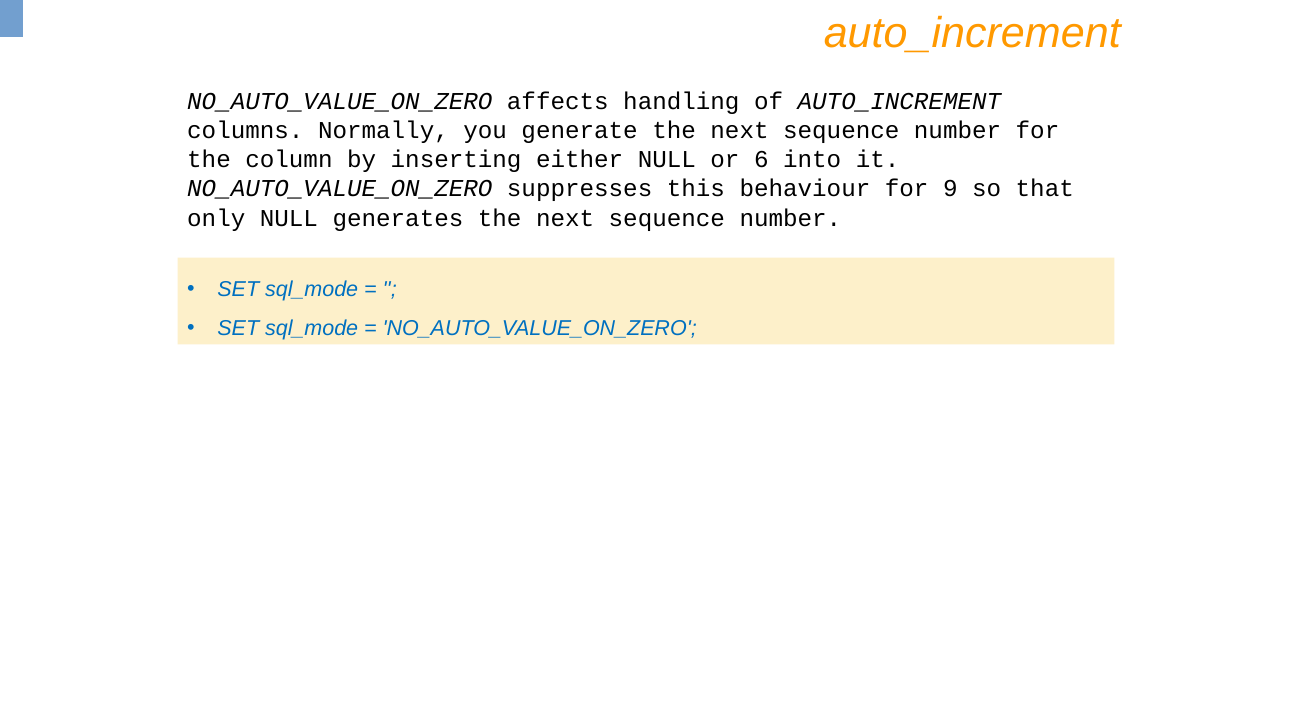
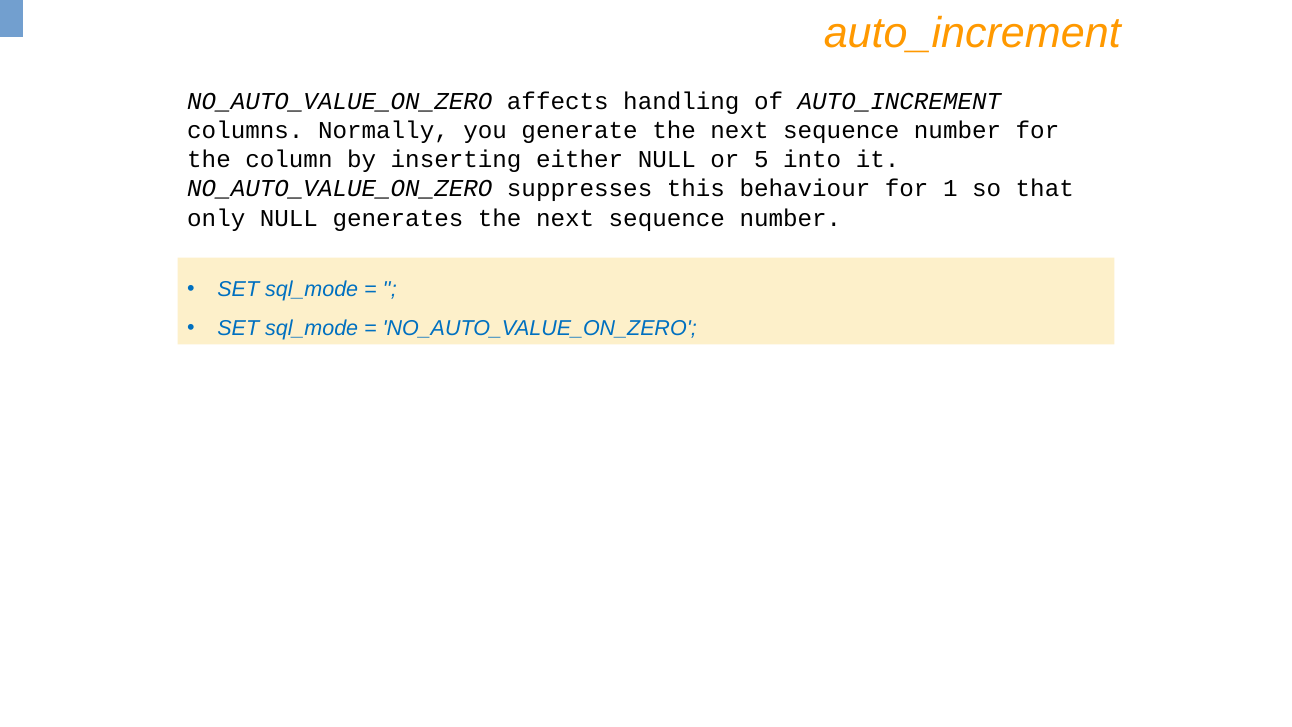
6: 6 -> 5 (761, 160)
9: 9 -> 1 (950, 189)
